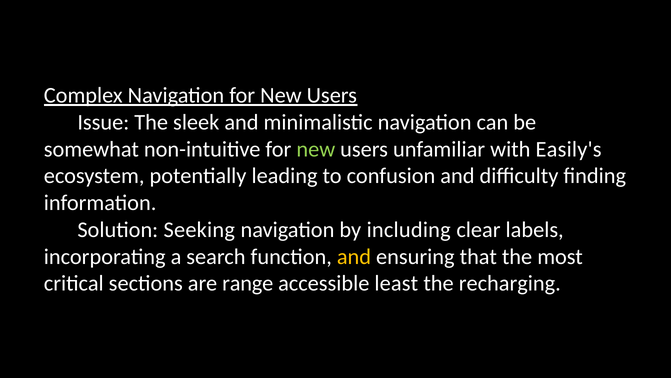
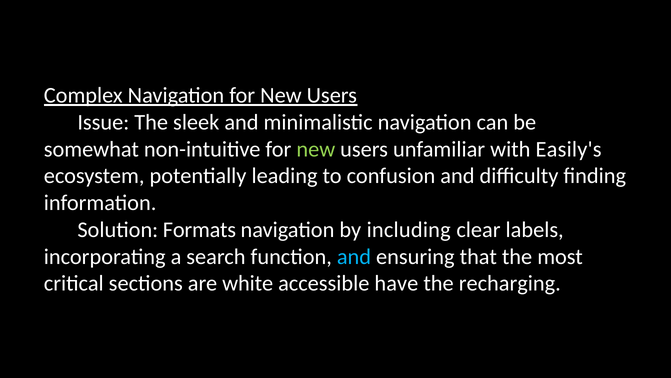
Seeking: Seeking -> Formats (199, 229)
and colour: yellow -> light blue (354, 256)
range: range -> white (248, 283)
least: least -> have (396, 283)
